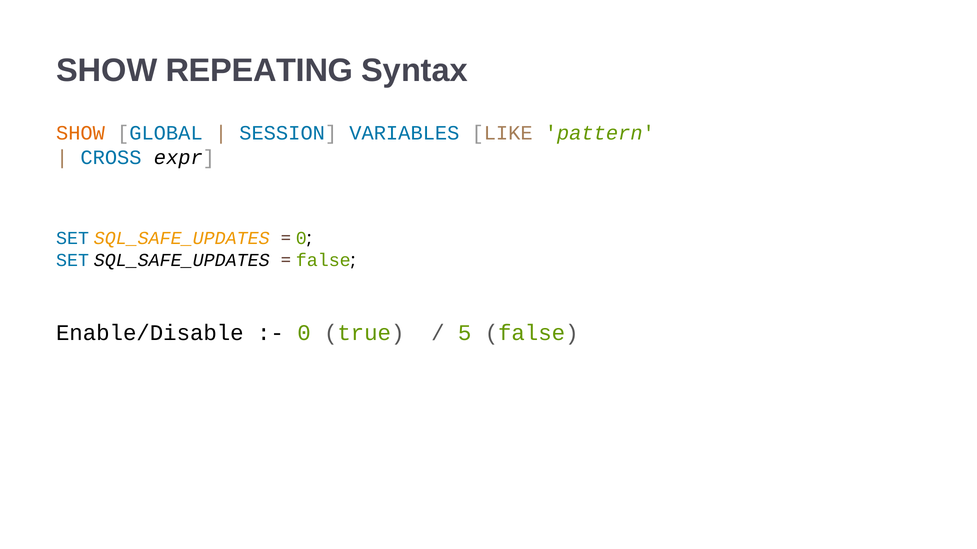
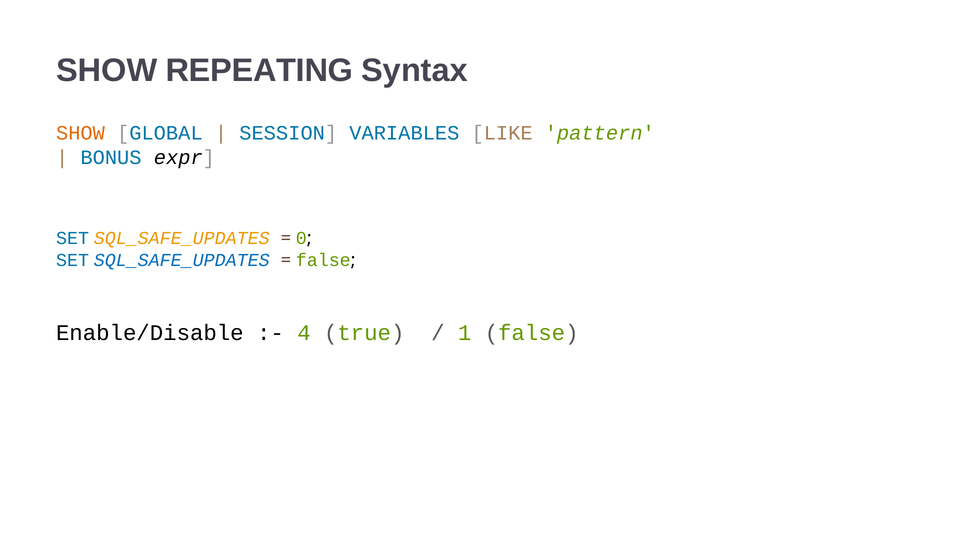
CROSS: CROSS -> BONUS (111, 158)
SQL_SAFE_UPDATES colour: black -> blue (182, 261)
0: 0 -> 4 (304, 333)
5: 5 -> 1 (465, 333)
